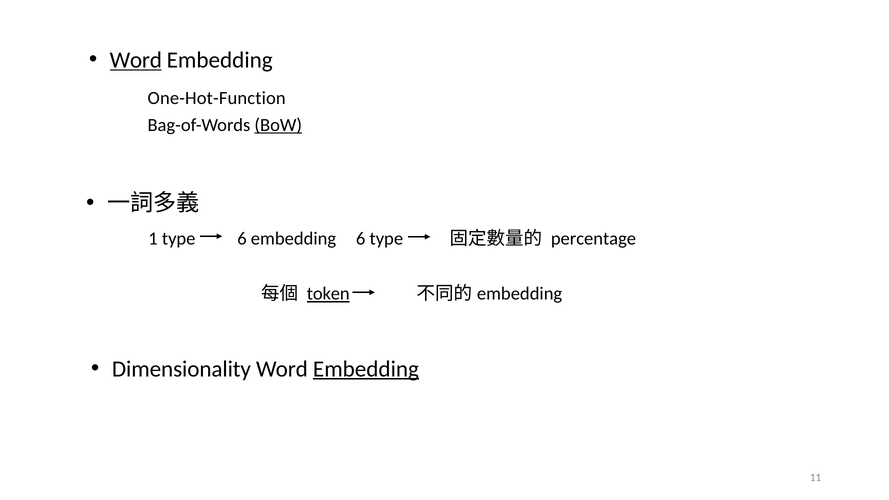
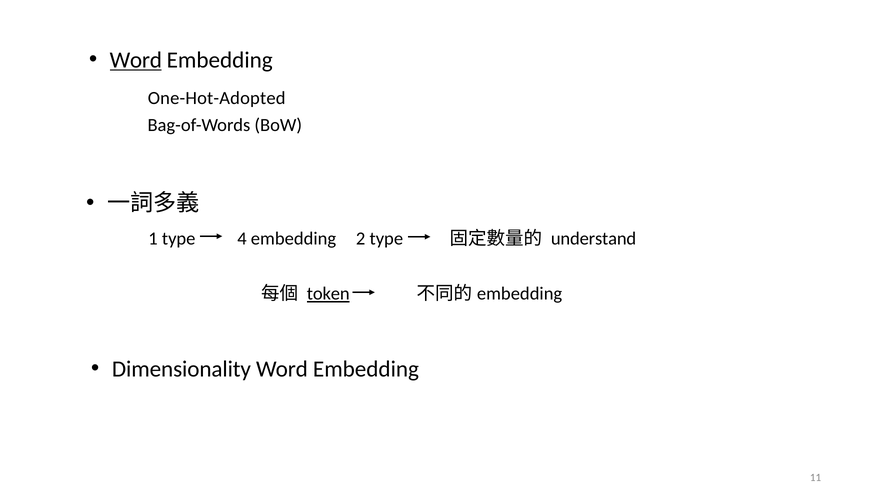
One-Hot-Function: One-Hot-Function -> One-Hot-Adopted (217, 98)
BoW underline: present -> none (278, 125)
type 6: 6 -> 4 (242, 239)
embedding 6: 6 -> 2 (361, 239)
percentage: percentage -> understand (594, 239)
Embedding underline: present -> none (366, 369)
